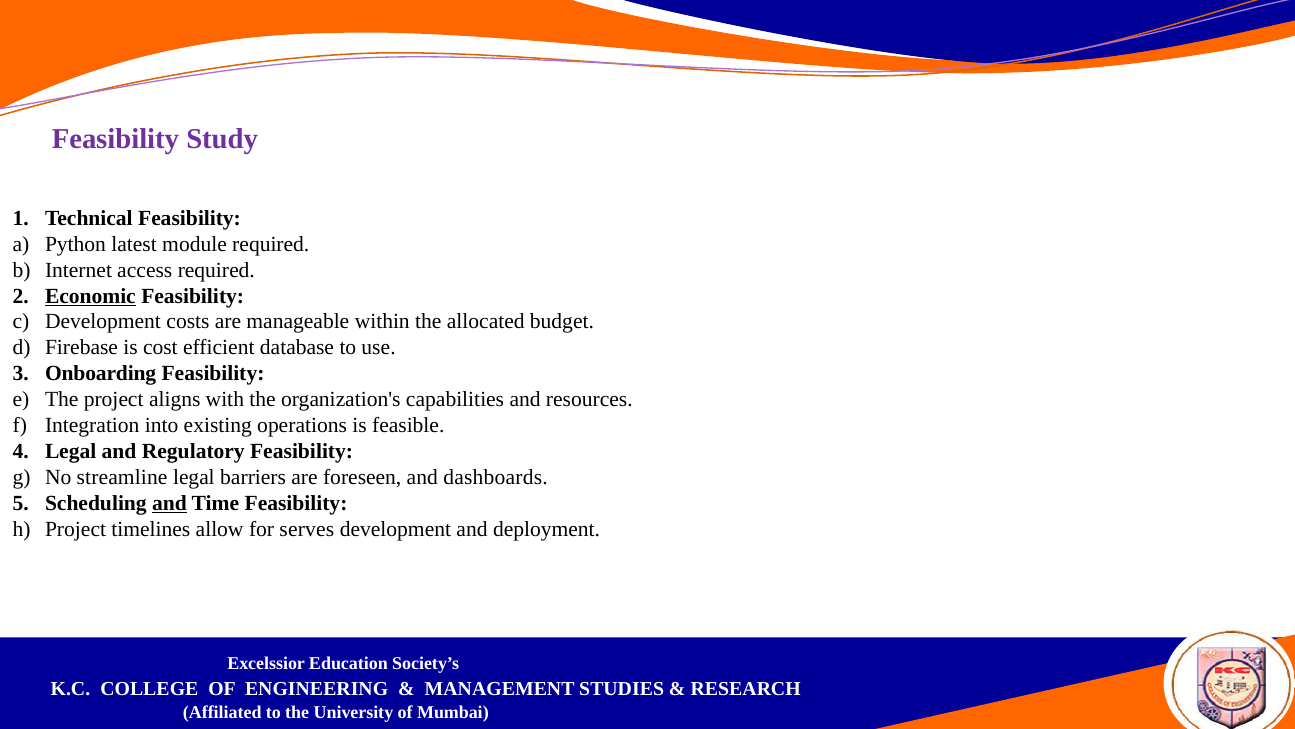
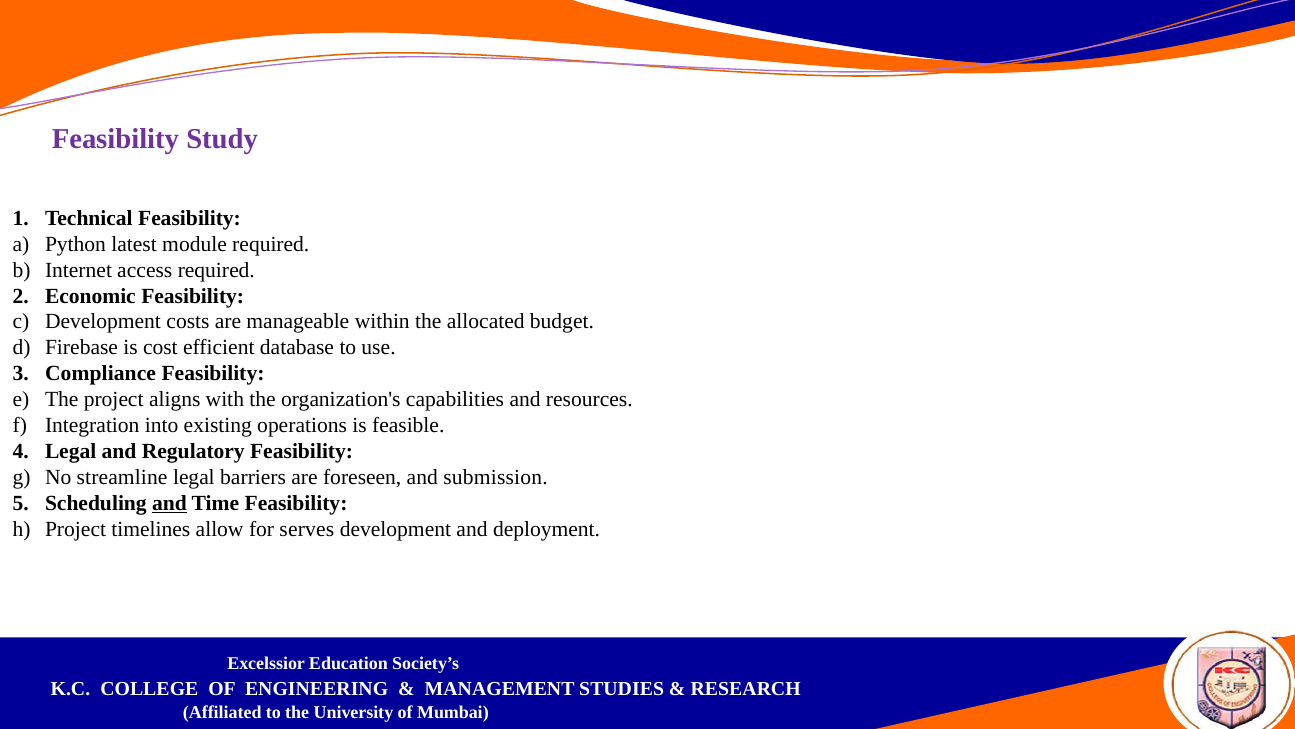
Economic underline: present -> none (90, 296)
Onboarding: Onboarding -> Compliance (101, 373)
dashboards: dashboards -> submission (496, 477)
